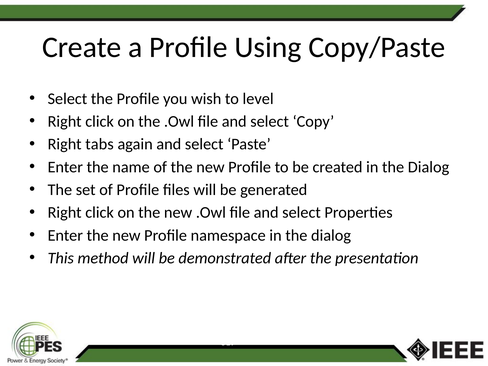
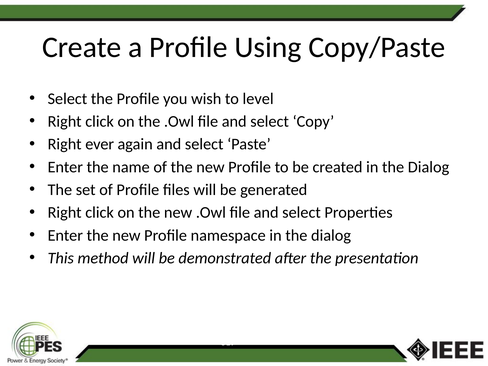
tabs: tabs -> ever (100, 144)
